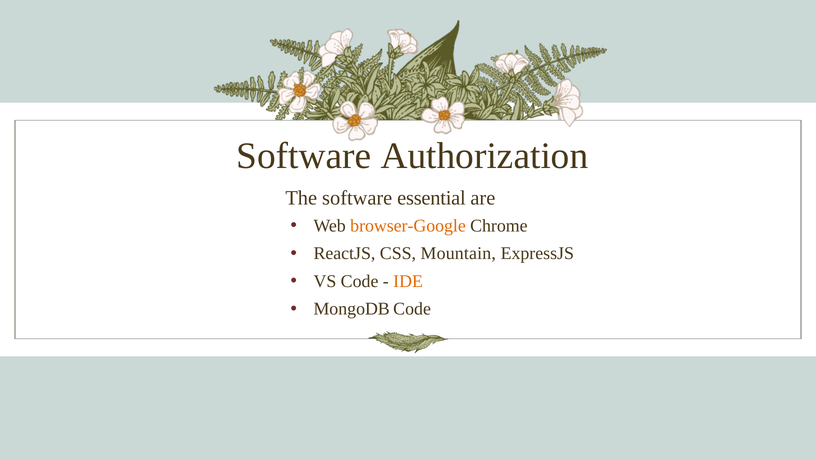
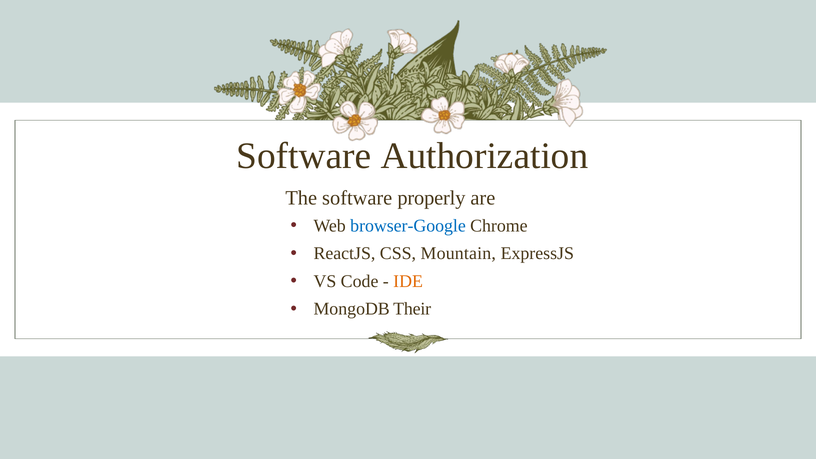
essential: essential -> properly (431, 198)
browser-Google colour: orange -> blue (408, 226)
MongoDB Code: Code -> Their (412, 309)
